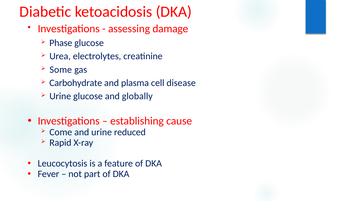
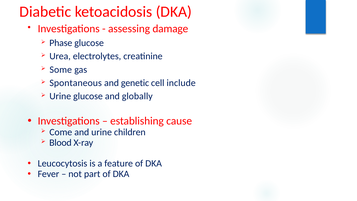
Carbohydrate: Carbohydrate -> Spontaneous (76, 83)
plasma: plasma -> genetic (135, 83)
disease: disease -> include (181, 83)
reduced: reduced -> children (130, 132)
Rapid: Rapid -> Blood (60, 142)
